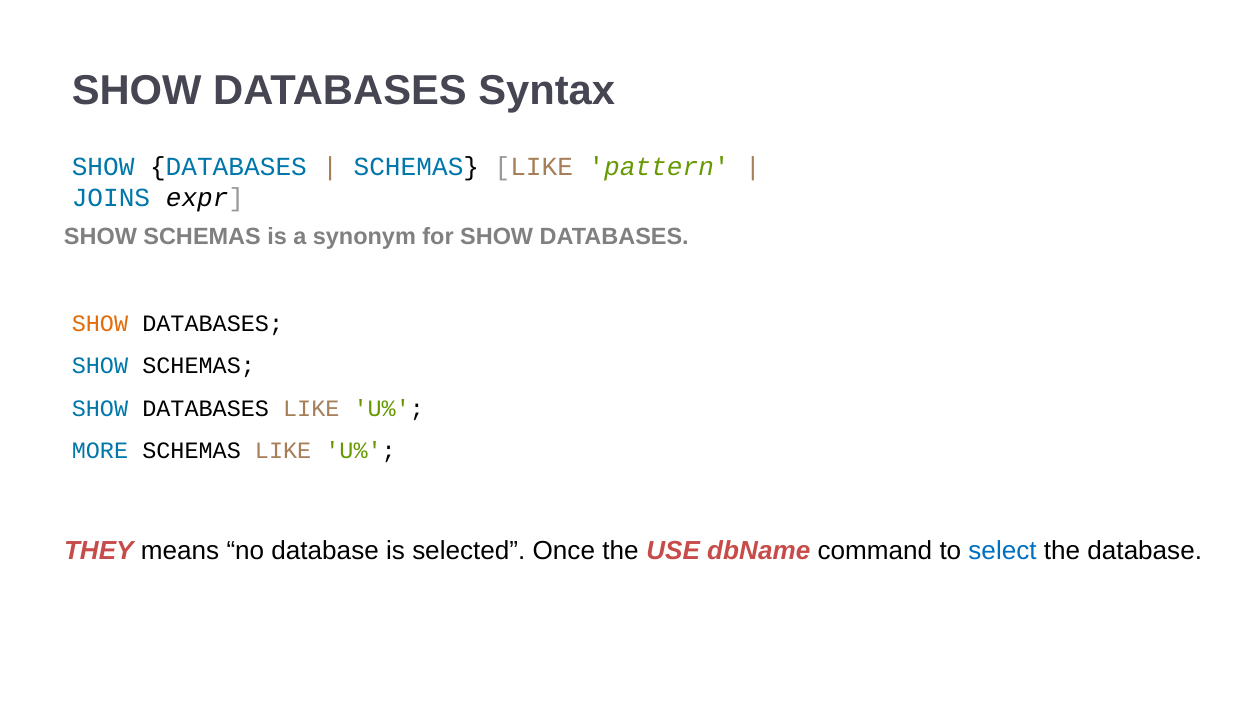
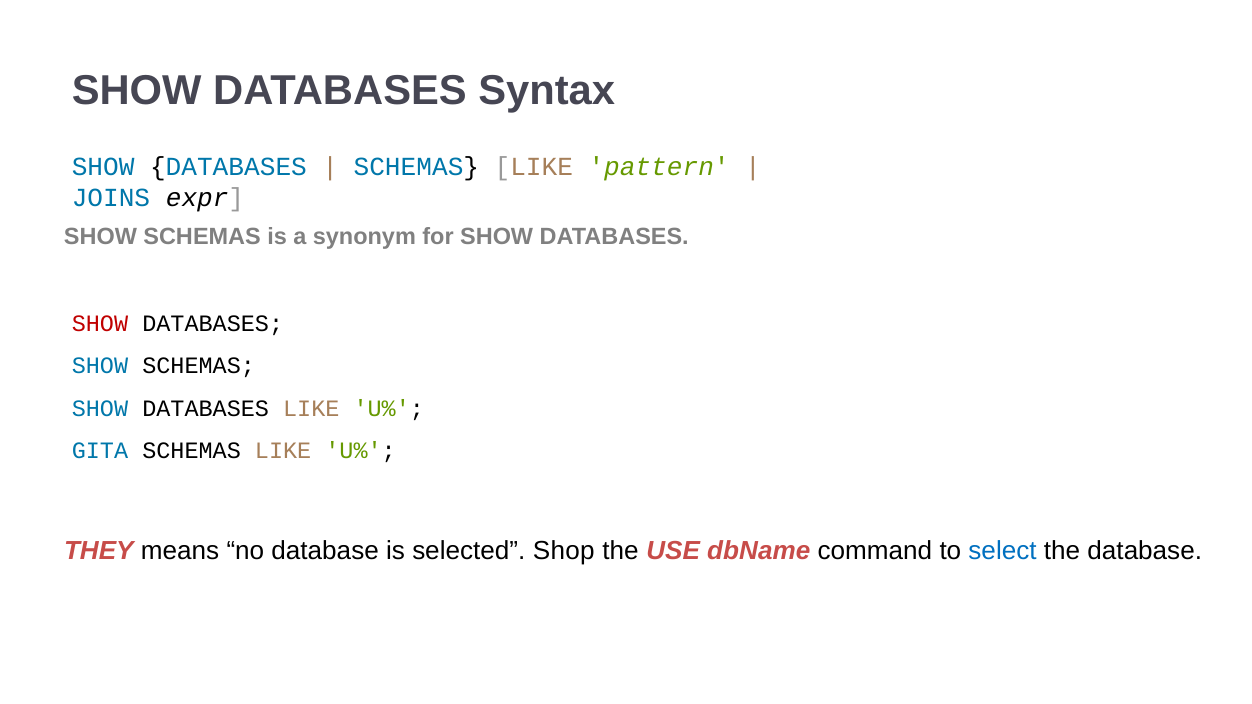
SHOW colour: orange -> red (100, 324)
MORE: MORE -> GITA (100, 451)
Once: Once -> Shop (564, 551)
